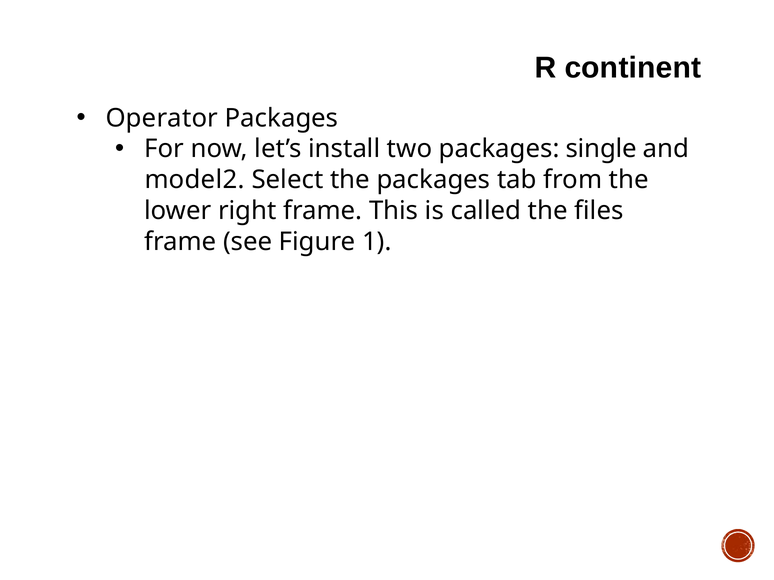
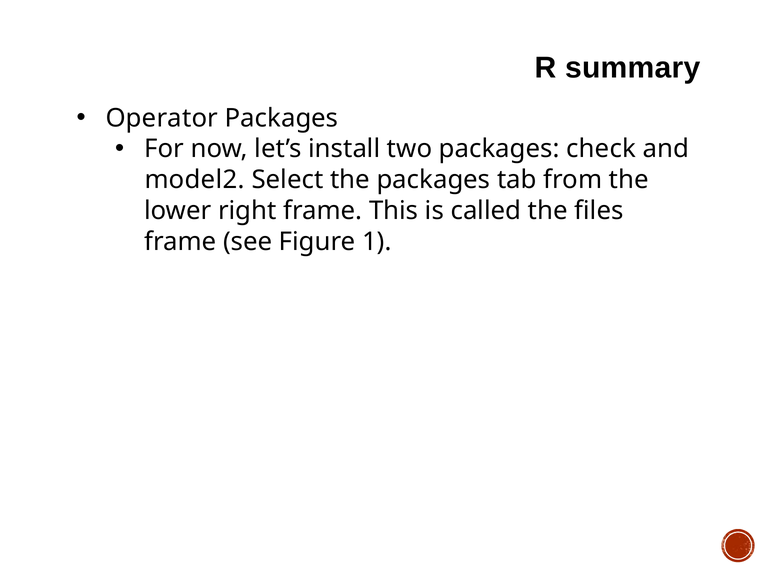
continent: continent -> summary (633, 68)
single: single -> check (601, 149)
